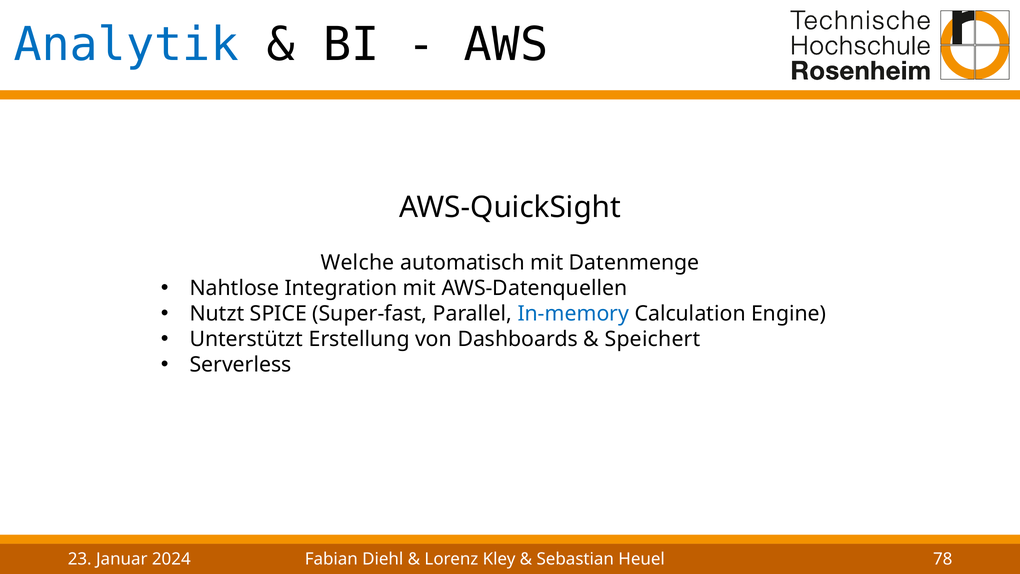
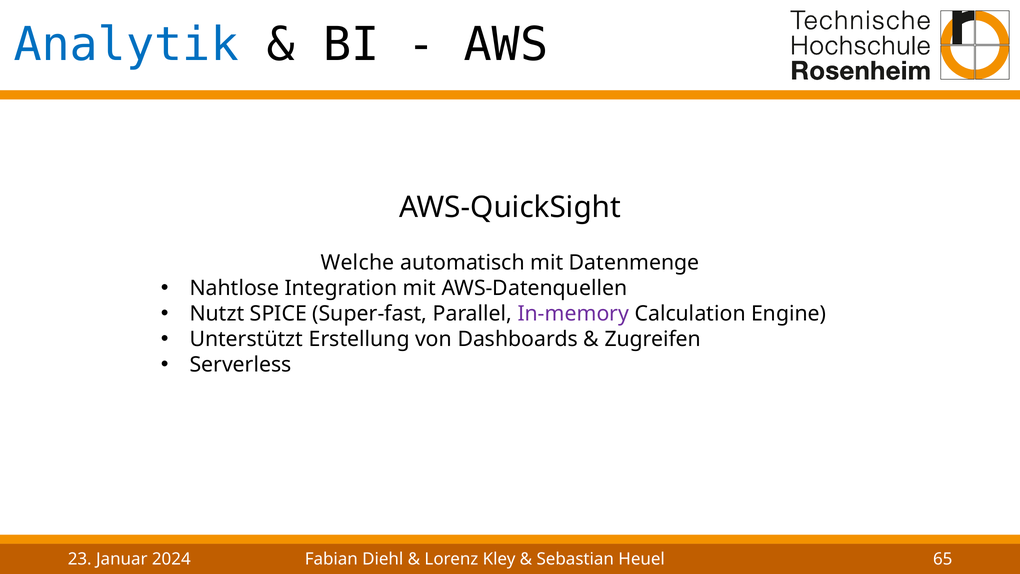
In-memory colour: blue -> purple (573, 314)
Speichert: Speichert -> Zugreifen (653, 339)
78: 78 -> 65 (943, 559)
